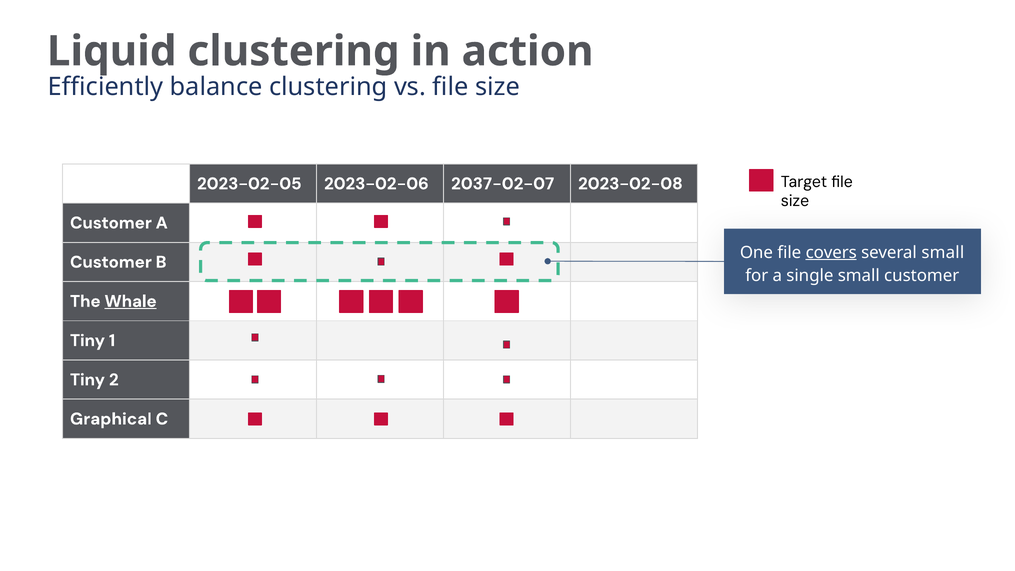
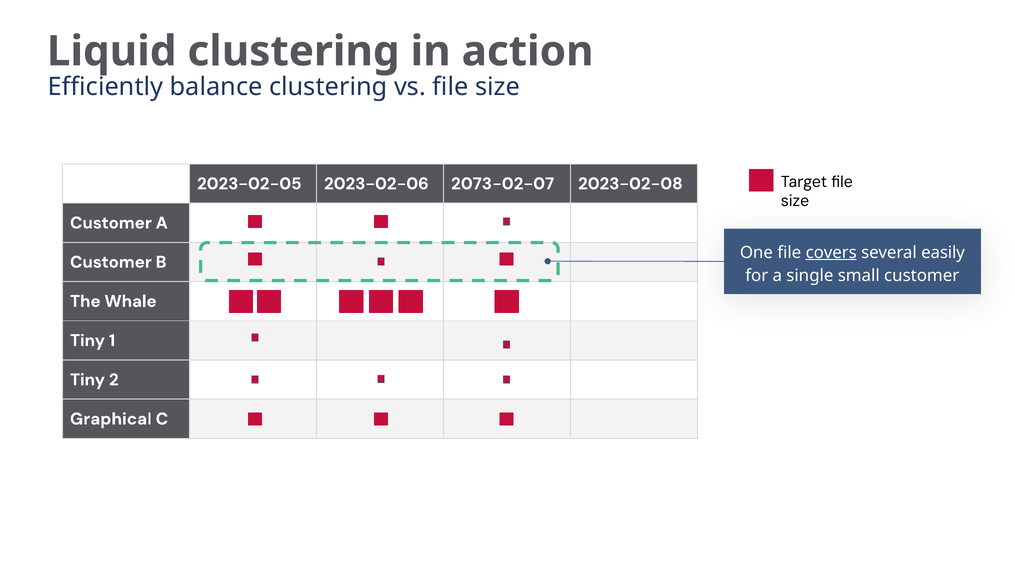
2037-02-07: 2037-02-07 -> 2073-02-07 (503, 184)
several small: small -> easily (943, 252)
Whale underline: present -> none (131, 301)
